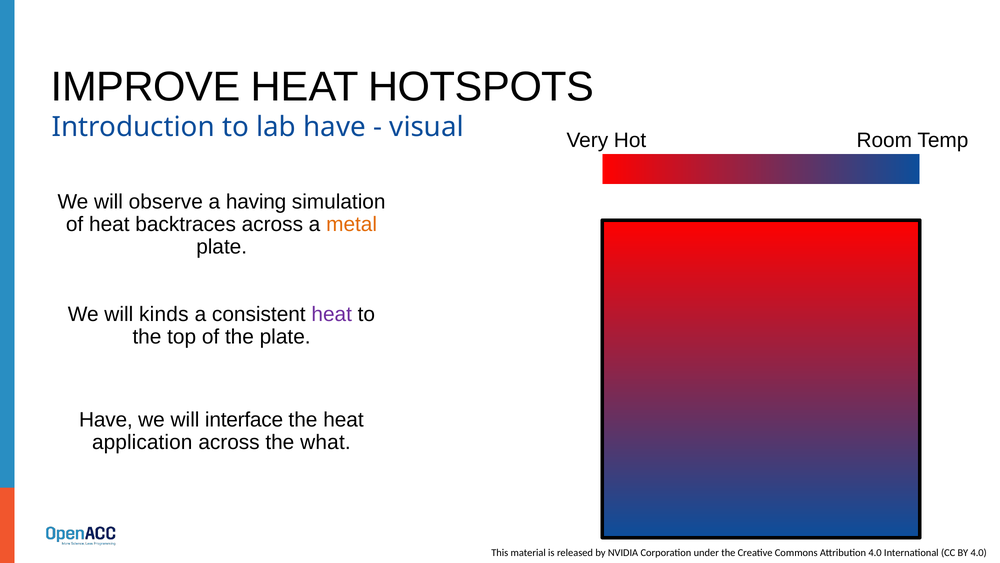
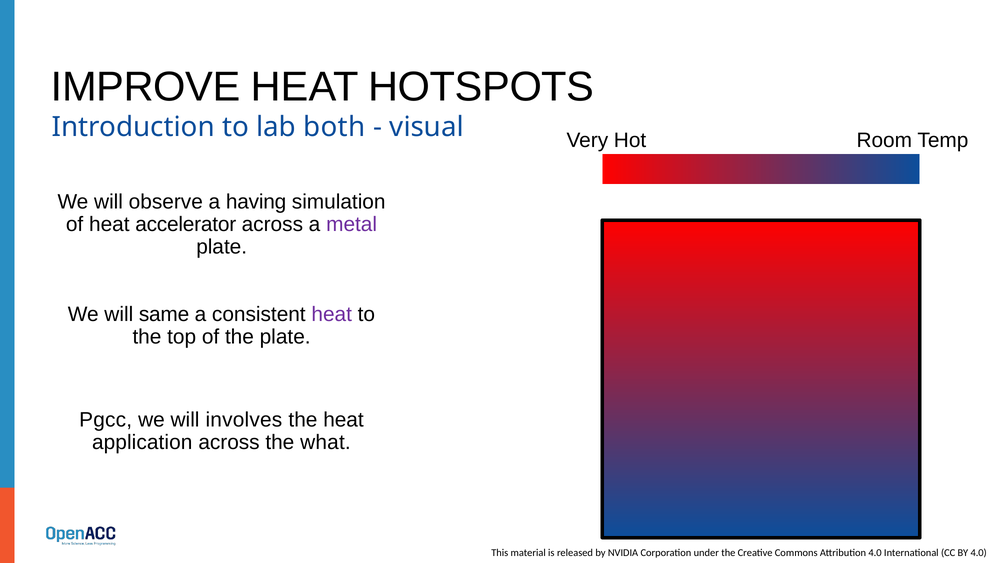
lab have: have -> both (334, 127)
backtraces: backtraces -> accelerator (186, 224)
metal colour: orange -> purple (352, 224)
kinds: kinds -> same (164, 314)
Have: Have -> Pgcc (106, 420)
interface: interface -> involves (244, 420)
